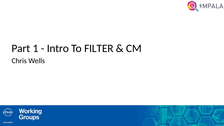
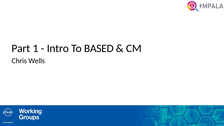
FILTER: FILTER -> BASED (99, 48)
